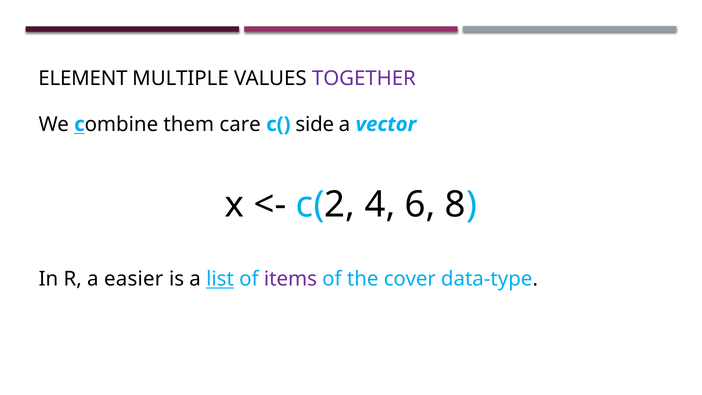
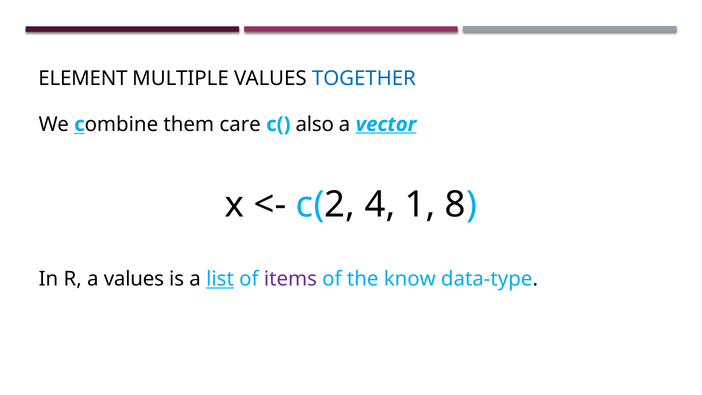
TOGETHER colour: purple -> blue (364, 78)
side: side -> also (315, 124)
vector underline: none -> present (386, 124)
6: 6 -> 1 (420, 204)
a easier: easier -> values (134, 279)
cover: cover -> know (410, 279)
